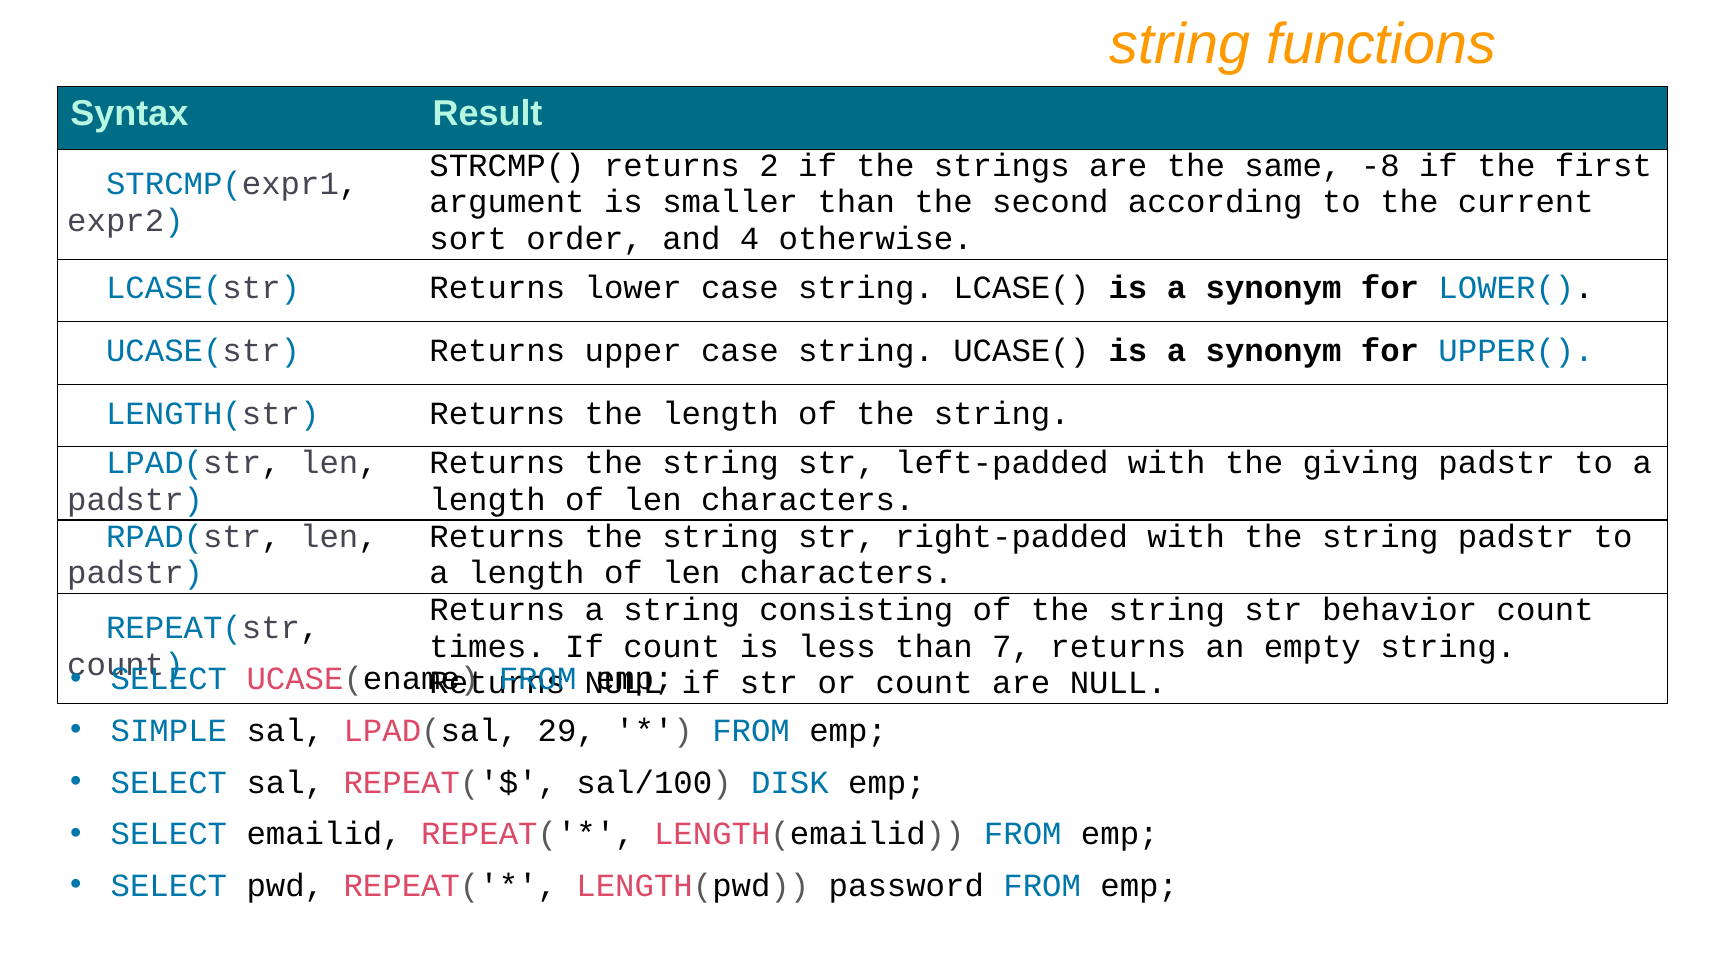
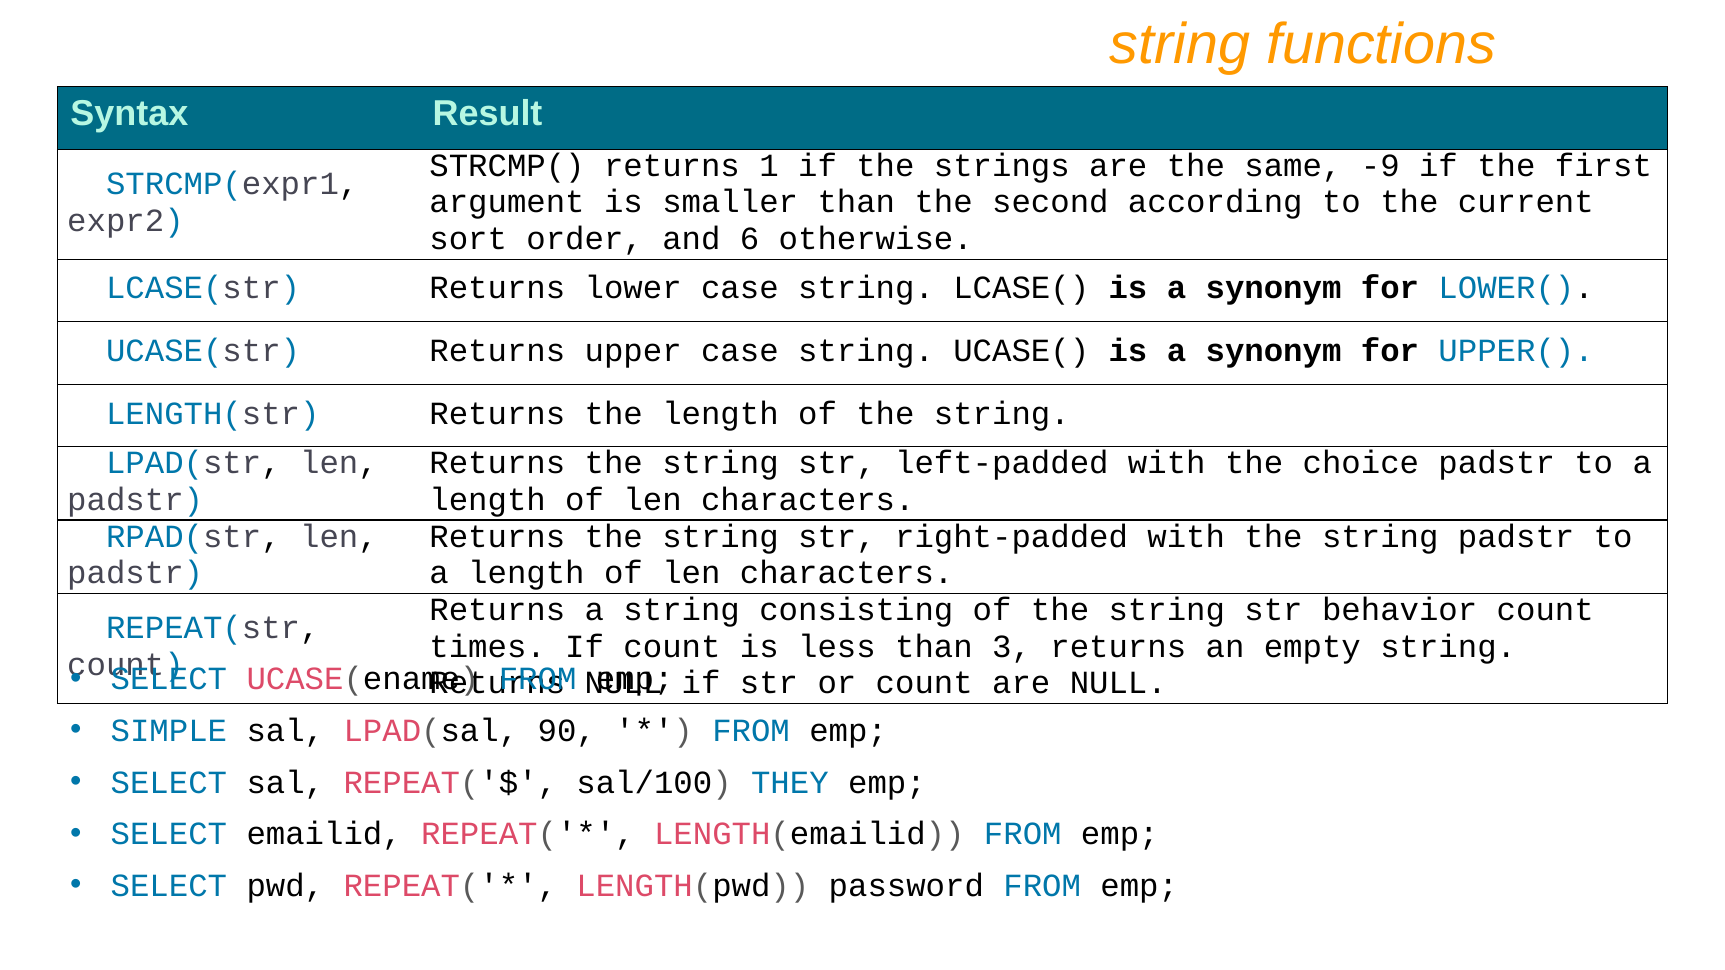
2: 2 -> 1 (769, 165)
-8: -8 -> -9 (1380, 165)
4: 4 -> 6 (750, 239)
giving: giving -> choice (1361, 463)
7: 7 -> 3 (1012, 647)
29: 29 -> 90 (567, 731)
DISK: DISK -> THEY (790, 783)
